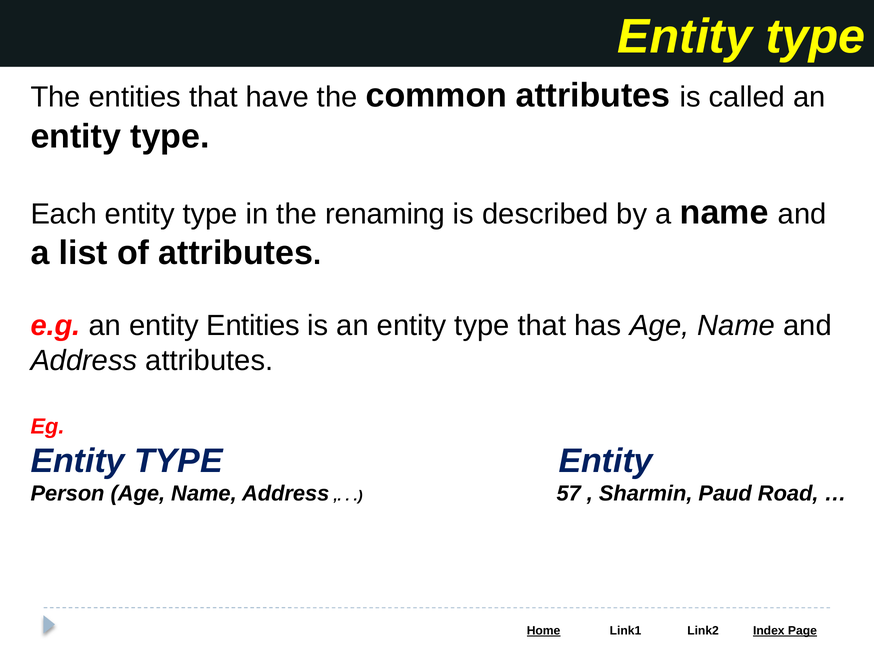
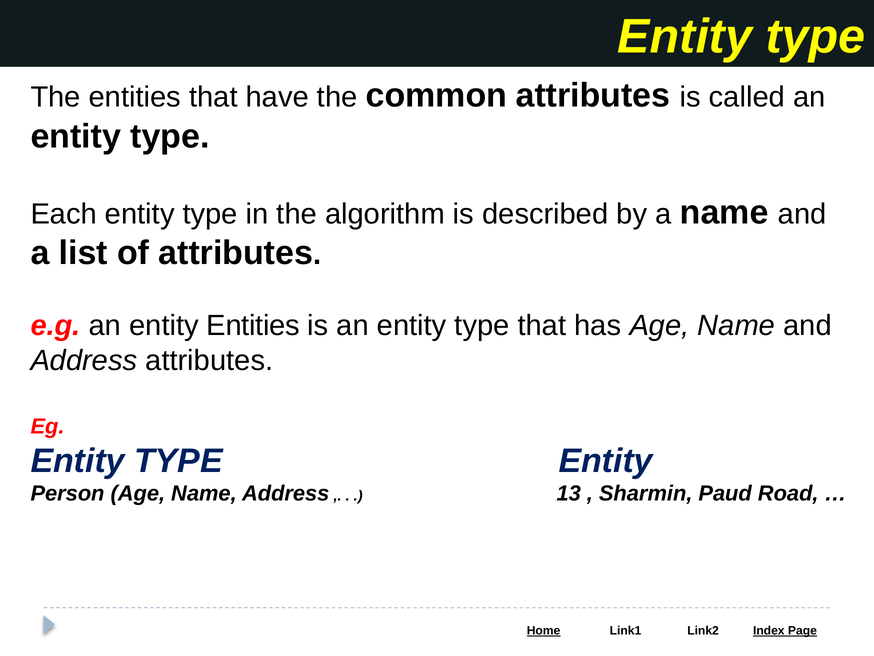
renaming: renaming -> algorithm (385, 214)
57: 57 -> 13 (569, 493)
